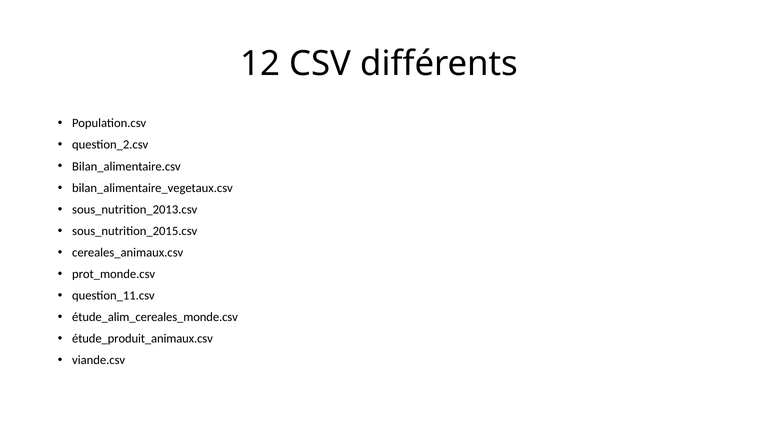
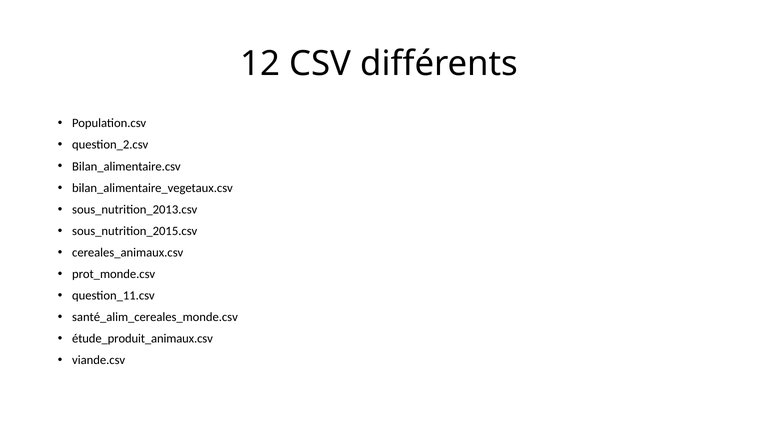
étude_alim_cereales_monde.csv: étude_alim_cereales_monde.csv -> santé_alim_cereales_monde.csv (155, 317)
